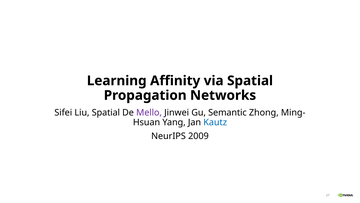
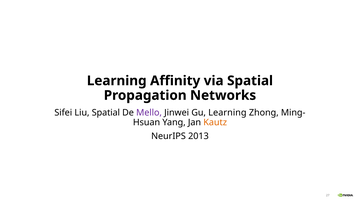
Gu Semantic: Semantic -> Learning (227, 112)
Kautz colour: blue -> orange (215, 122)
2009: 2009 -> 2013 (198, 136)
